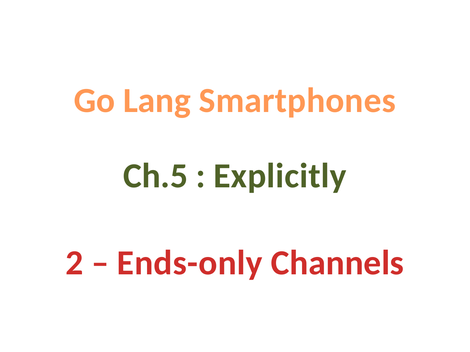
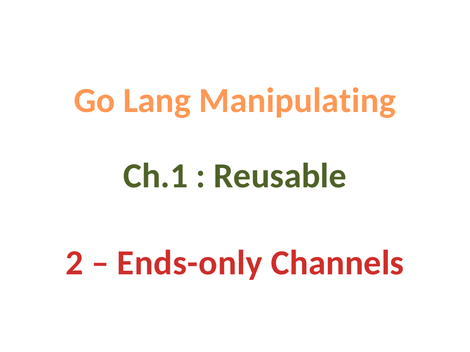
Smartphones: Smartphones -> Manipulating (297, 101)
Ch.5: Ch.5 -> Ch.1 (156, 176)
Explicitly: Explicitly -> Reusable (280, 176)
